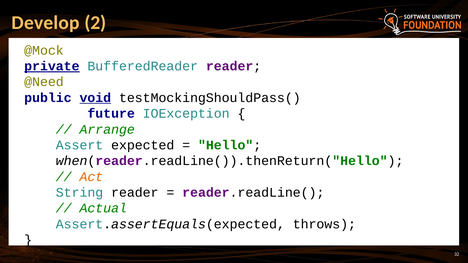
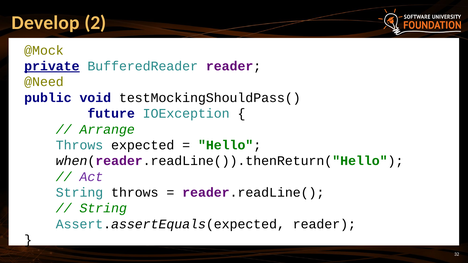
void underline: present -> none (95, 98)
Assert: Assert -> Throws (80, 145)
Act colour: orange -> purple (91, 177)
String reader: reader -> throws (135, 193)
Actual: Actual -> String (103, 209)
Assert.assertEquals(expected throws: throws -> reader (324, 224)
